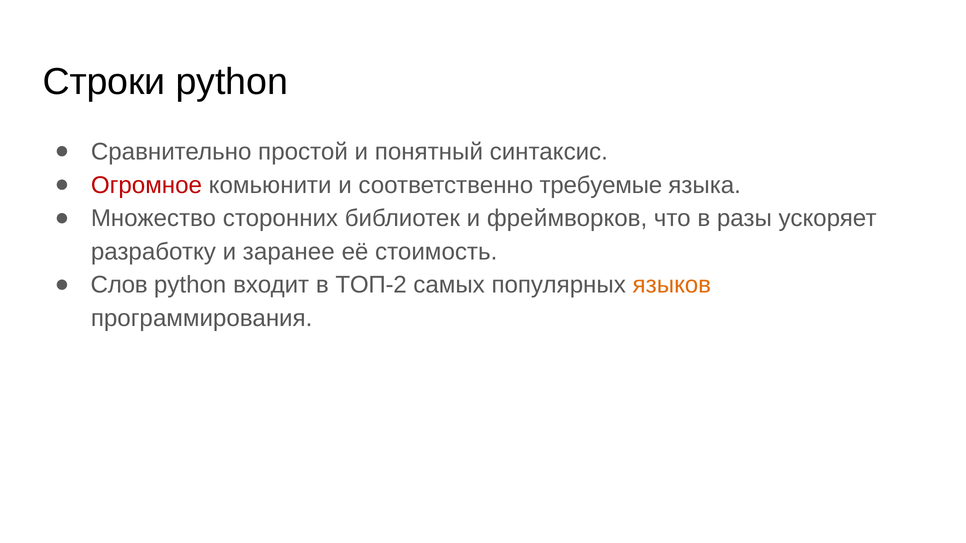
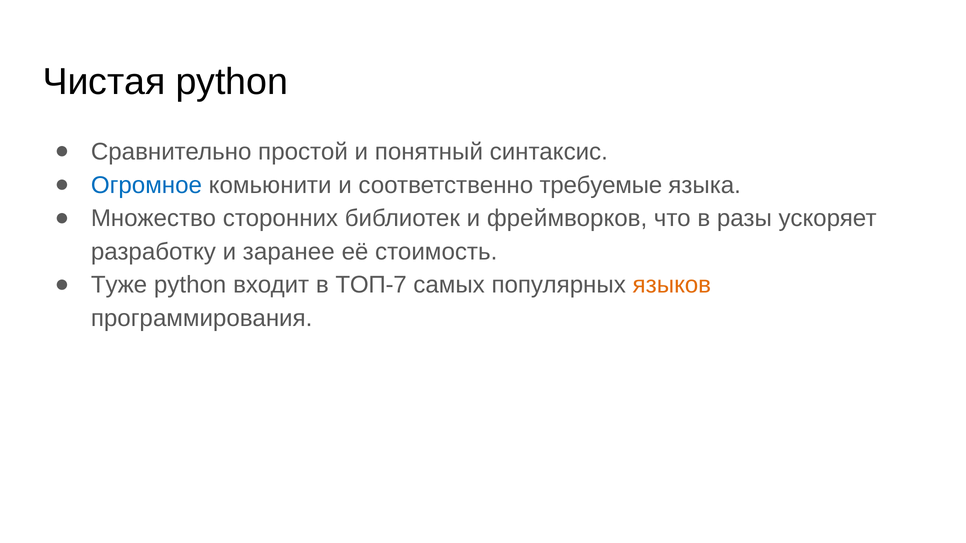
Строки: Строки -> Чистая (104, 82)
Огромное colour: red -> blue (146, 185)
Слов: Слов -> Туже (119, 285)
ТОП-2: ТОП-2 -> ТОП-7 (371, 285)
